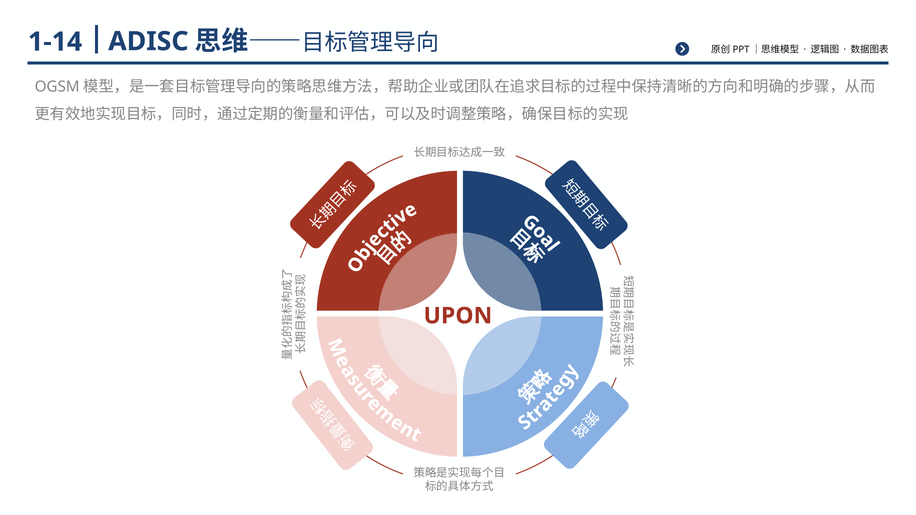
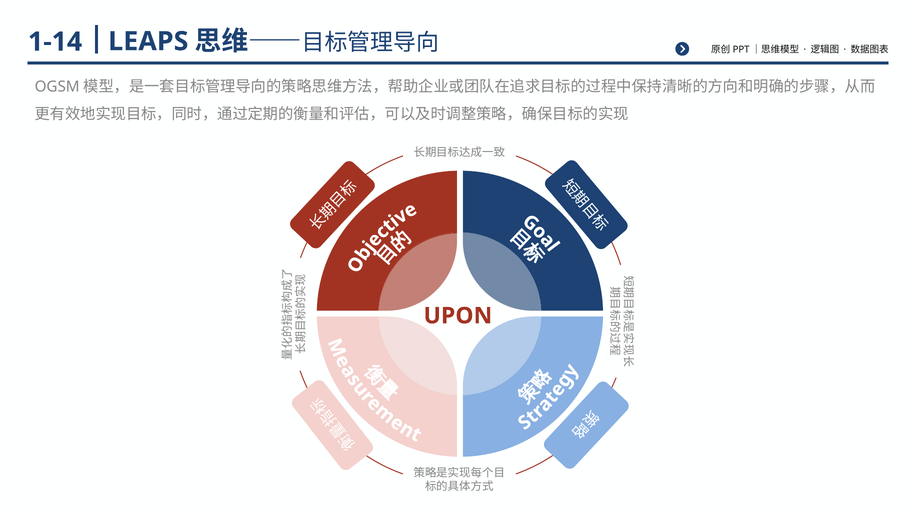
ADISC: ADISC -> LEAPS (148, 41)
